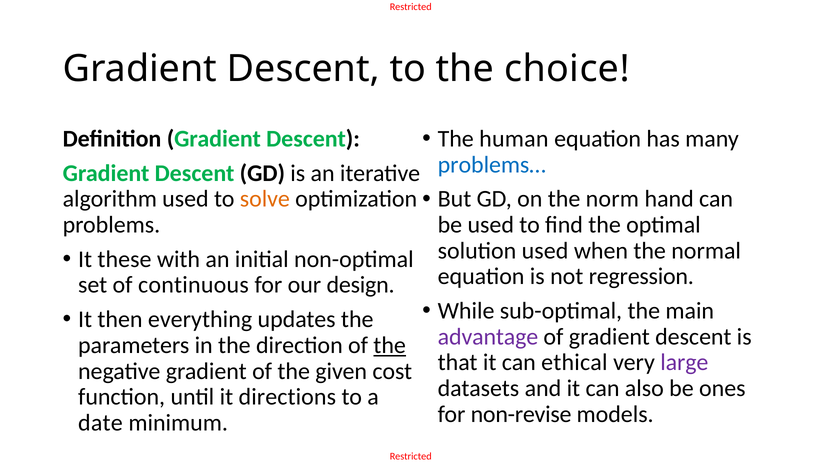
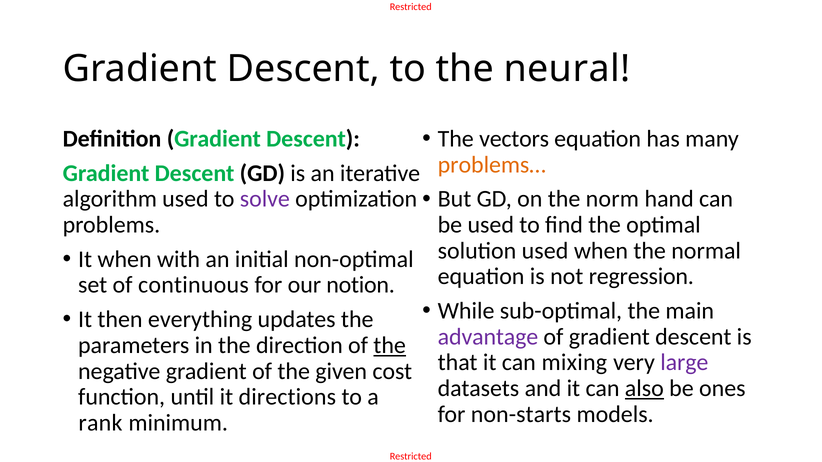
choice: choice -> neural (567, 69)
human: human -> vectors (514, 139)
problems… colour: blue -> orange (492, 165)
solve colour: orange -> purple (265, 199)
It these: these -> when (125, 259)
design: design -> notion (361, 285)
ethical: ethical -> mixing (574, 363)
also underline: none -> present (644, 389)
non-revise: non-revise -> non-starts (521, 415)
date: date -> rank (100, 423)
